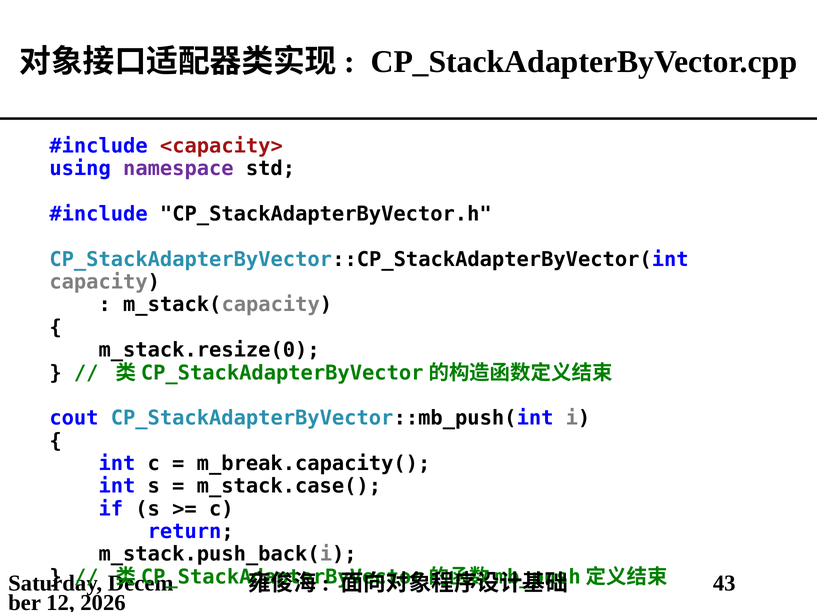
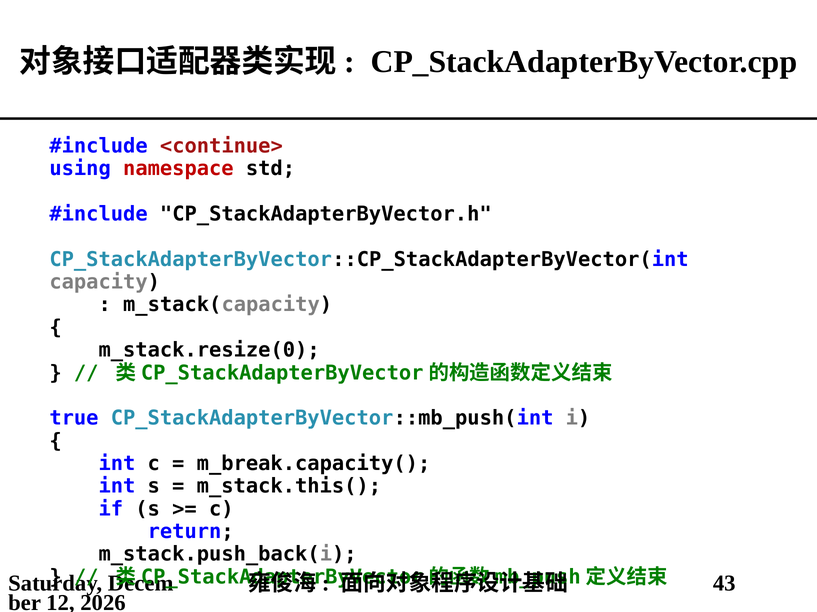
<capacity>: <capacity> -> <continue> (221, 146)
namespace colour: purple -> red (178, 169)
cout: cout -> true (74, 419)
m_stack.case(: m_stack.case( -> m_stack.this( (289, 487)
